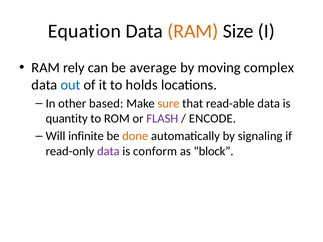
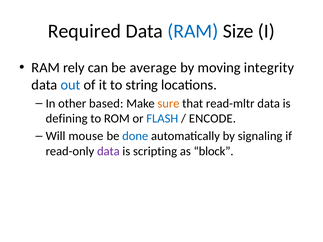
Equation: Equation -> Required (84, 31)
RAM colour: orange -> blue (193, 31)
complex: complex -> integrity (269, 68)
holds: holds -> string (142, 85)
read-able: read-able -> read-mltr (230, 104)
quantity: quantity -> defining (67, 119)
FLASH colour: purple -> blue (162, 119)
infinite: infinite -> mouse (86, 136)
done colour: orange -> blue (135, 136)
conform: conform -> scripting (155, 151)
